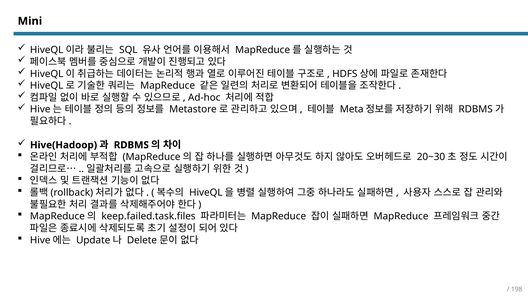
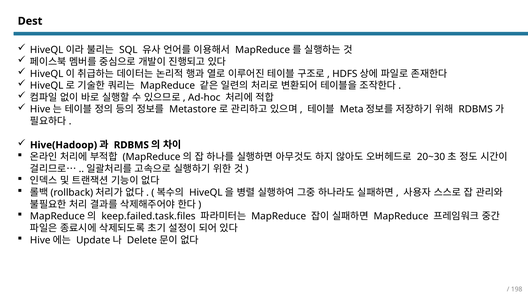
Mini: Mini -> Dest (30, 21)
